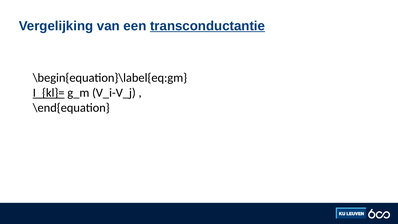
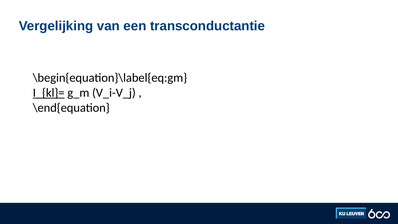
transconductantie underline: present -> none (208, 26)
